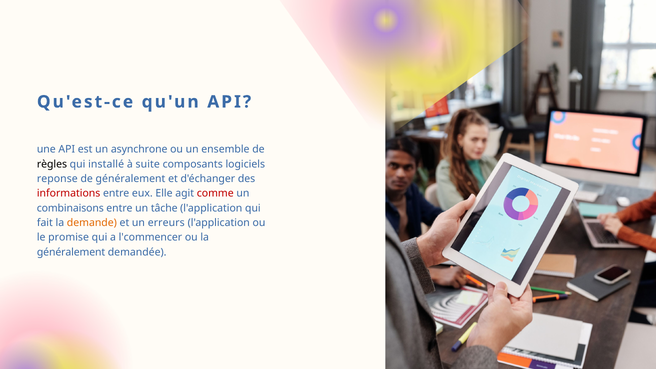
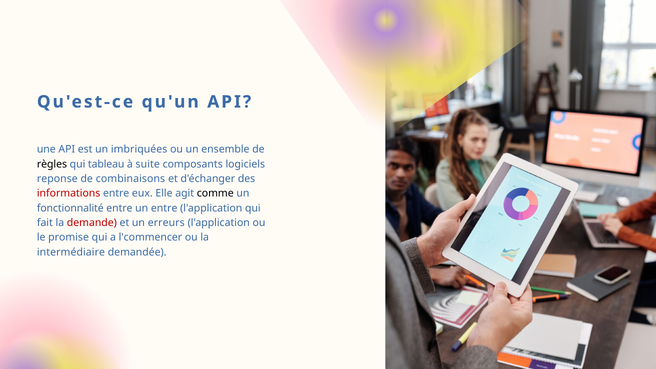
asynchrone: asynchrone -> imbriquées (139, 149)
installé: installé -> tableau (106, 164)
de généralement: généralement -> combinaisons (130, 179)
comme colour: red -> black (215, 193)
combinaisons: combinaisons -> fonctionnalité (70, 208)
un tâche: tâche -> entre (164, 208)
demande colour: orange -> red (92, 223)
généralement: généralement -> intermédiaire (71, 252)
